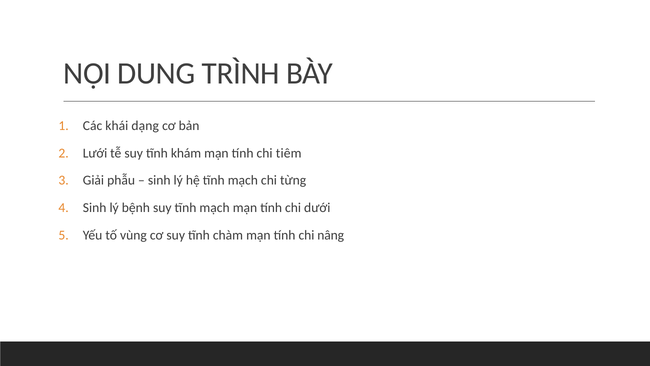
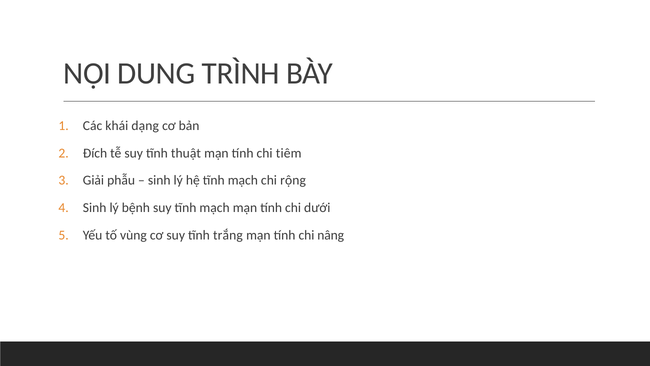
Lưới: Lưới -> Đích (95, 153)
khám: khám -> thuật (186, 153)
từng: từng -> rộng (293, 180)
chàm: chàm -> trắng (228, 235)
